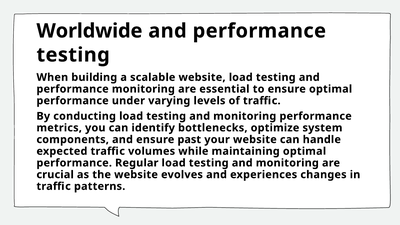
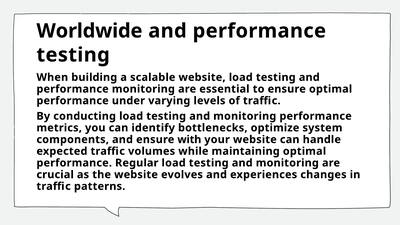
past: past -> with (189, 140)
